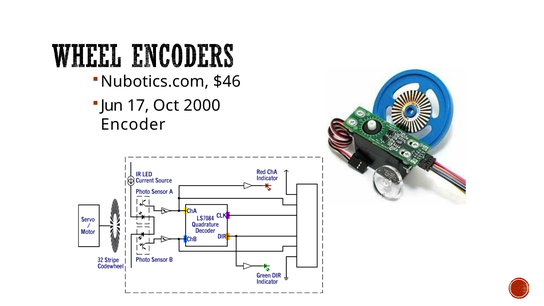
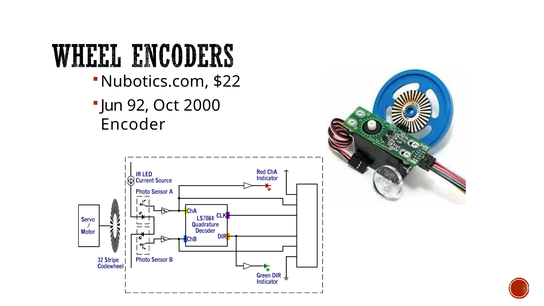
$46: $46 -> $22 (227, 82)
17: 17 -> 92 (138, 106)
